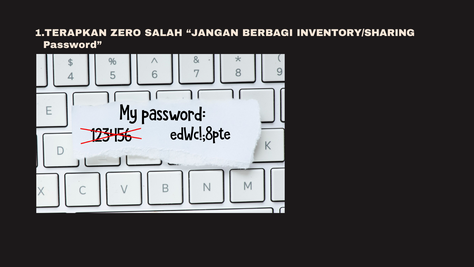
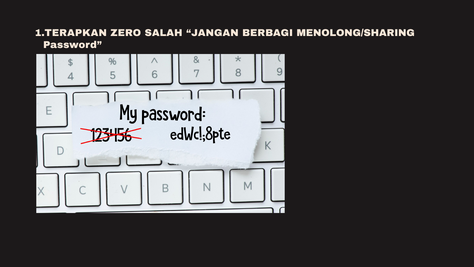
INVENTORY/SHARING: INVENTORY/SHARING -> MENOLONG/SHARING (356, 33)
